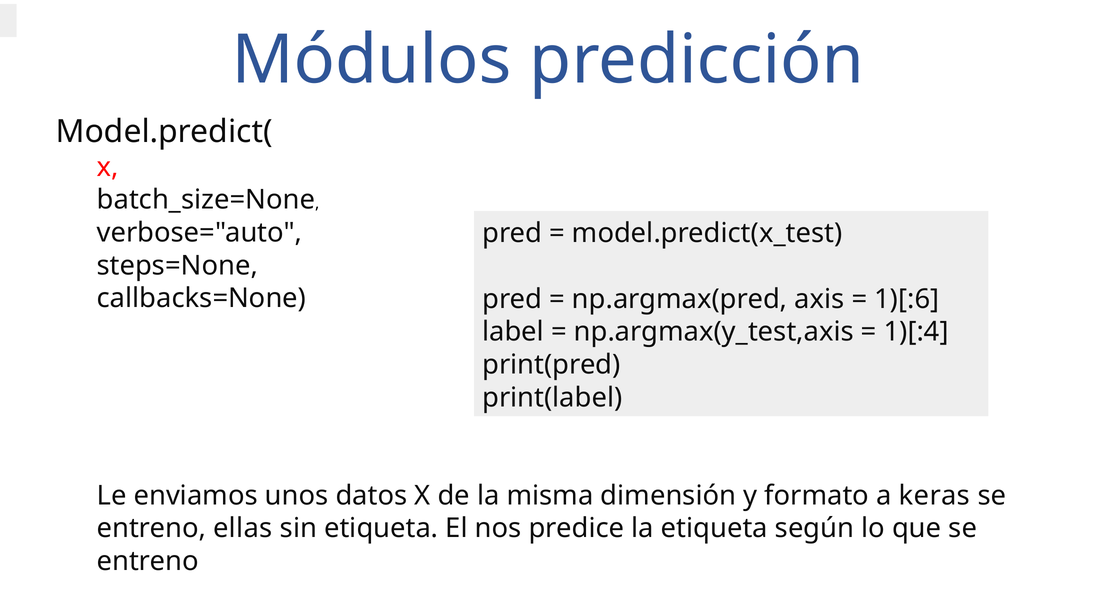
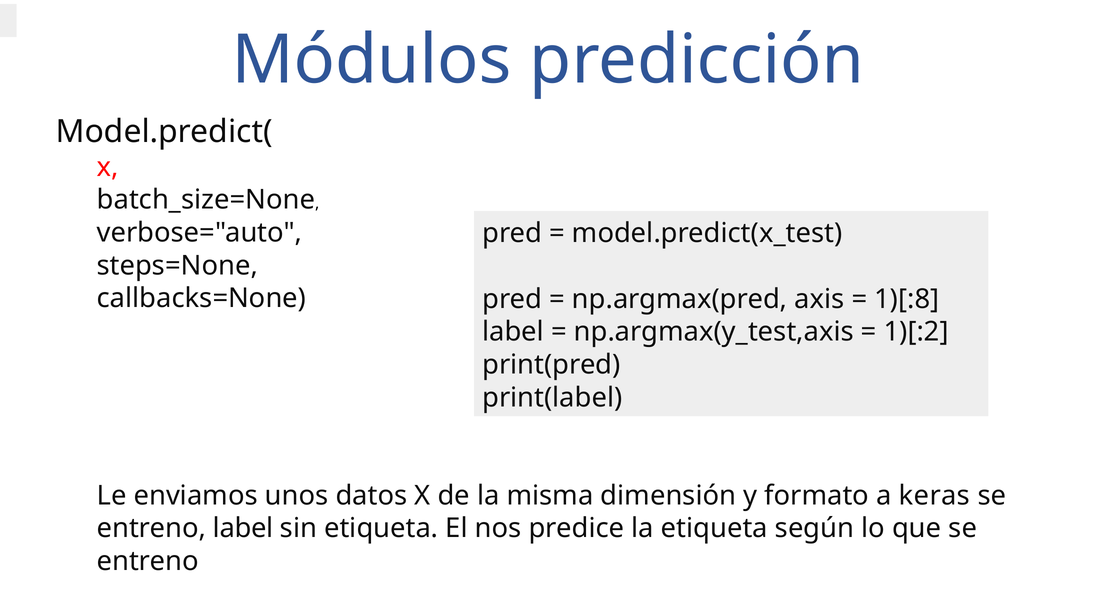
1)[:6: 1)[:6 -> 1)[:8 (907, 299)
1)[:4: 1)[:4 -> 1)[:2 (916, 332)
entreno ellas: ellas -> label (243, 529)
